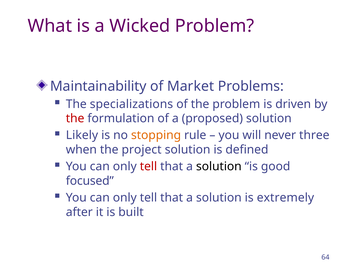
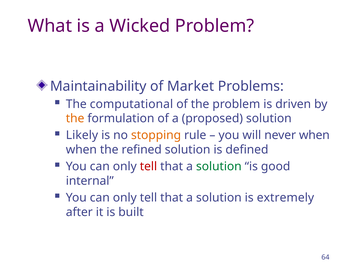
specializations: specializations -> computational (131, 104)
the colour: red -> orange (75, 118)
never three: three -> when (314, 135)
project: project -> refined (142, 150)
solution colour: black -> green (219, 166)
focused: focused -> internal (90, 181)
